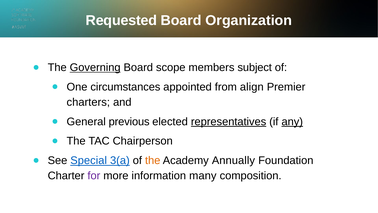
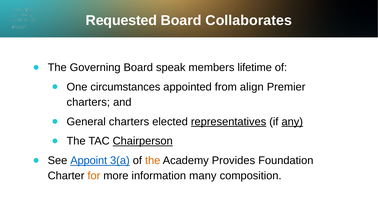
Organization: Organization -> Collaborates (249, 20)
Governing underline: present -> none (95, 67)
scope: scope -> speak (171, 67)
subject: subject -> lifetime (255, 67)
General previous: previous -> charters (129, 121)
Chairperson underline: none -> present (143, 141)
Special: Special -> Appoint (89, 160)
Annually: Annually -> Provides (233, 160)
for colour: purple -> orange (94, 175)
